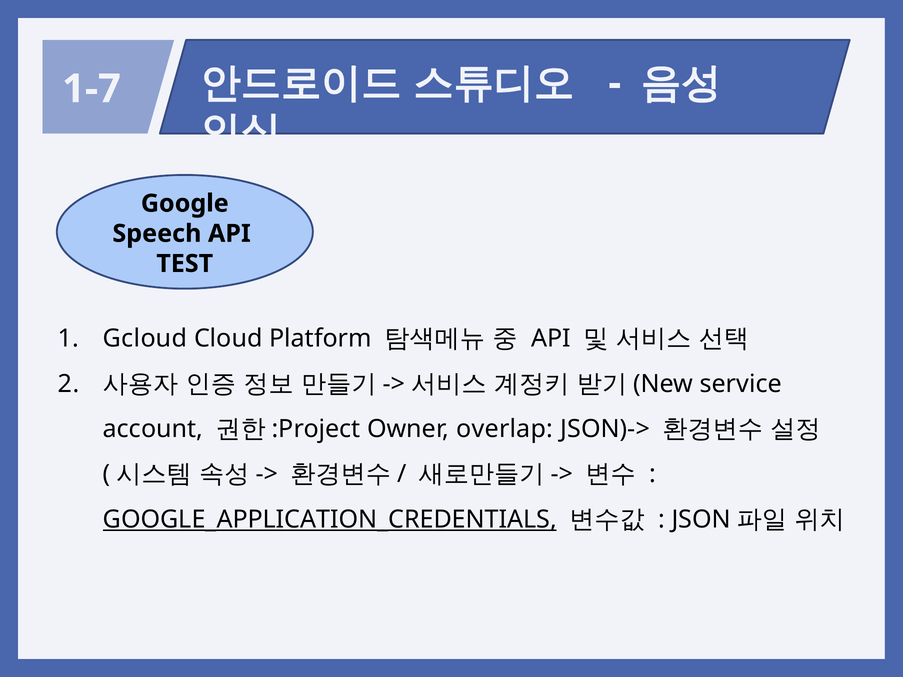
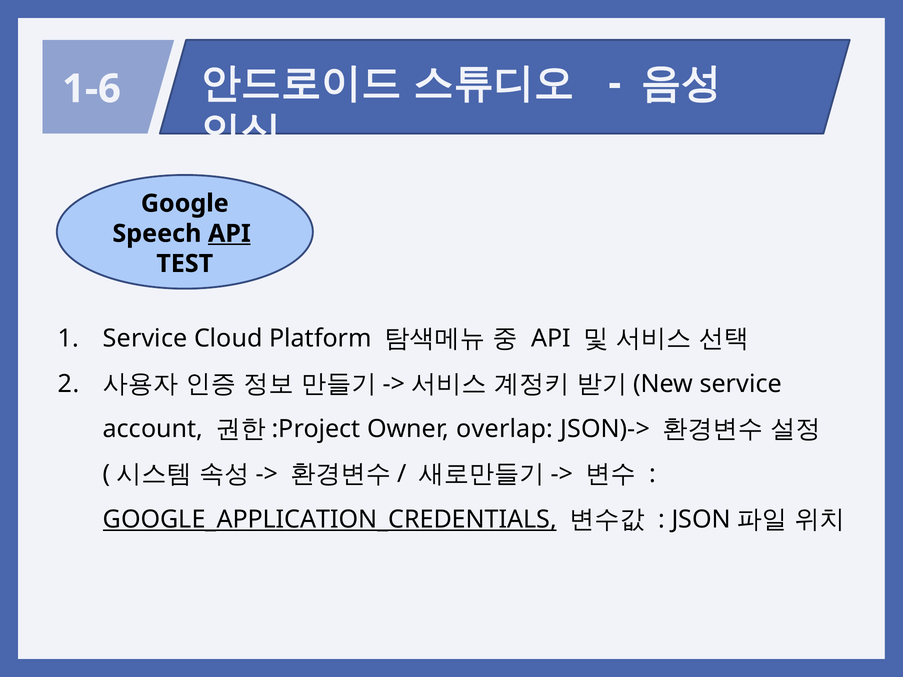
1-7: 1-7 -> 1-6 (92, 89)
API underline: none -> present (229, 234)
Gcloud: Gcloud -> Service (145, 339)
